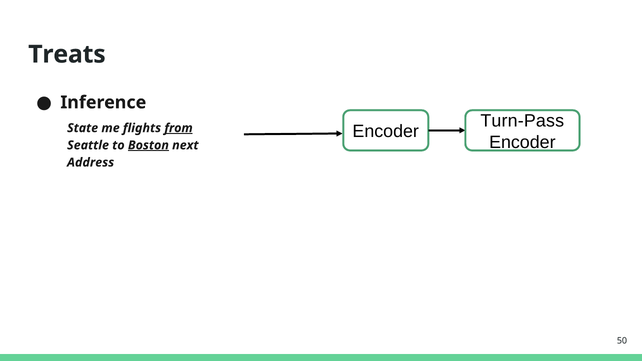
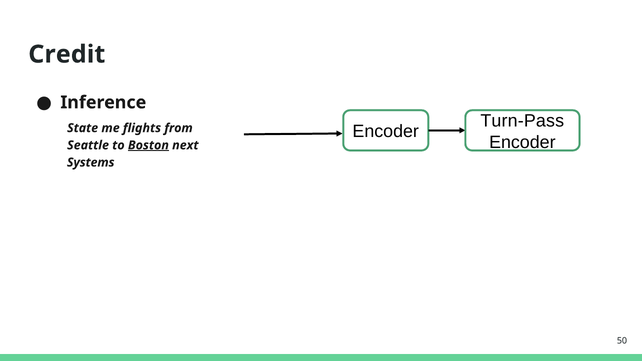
Treats: Treats -> Credit (67, 54)
from underline: present -> none (179, 128)
Address: Address -> Systems (91, 162)
